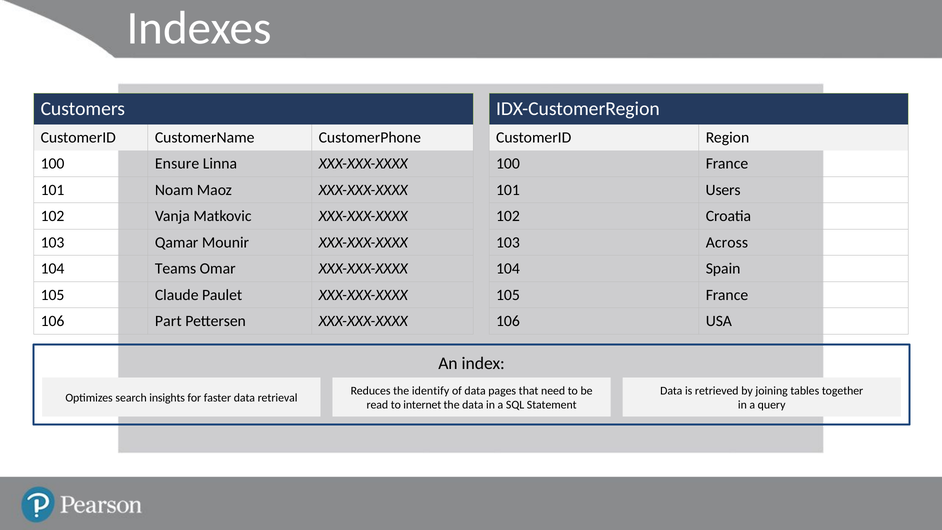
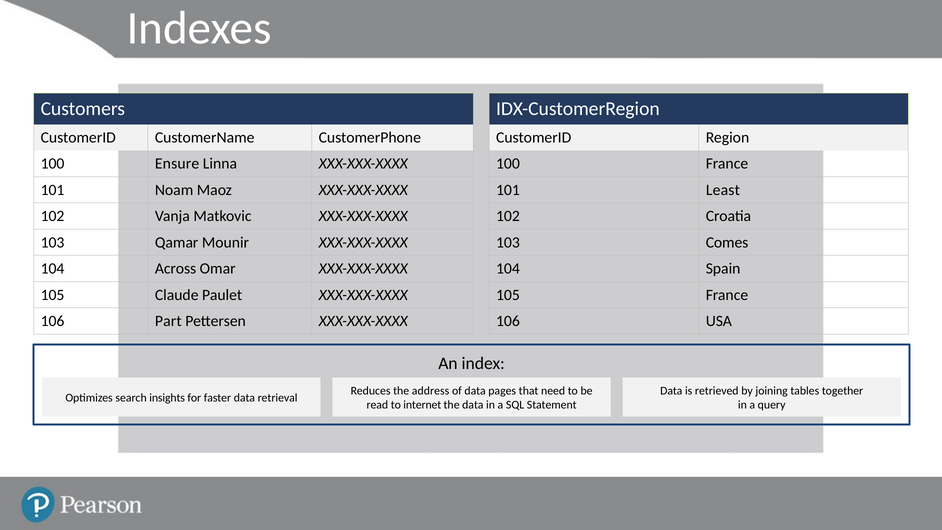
Users: Users -> Least (723, 190)
Across: Across -> Comes (727, 242)
Teams: Teams -> Across (176, 269)
identify: identify -> address (431, 391)
